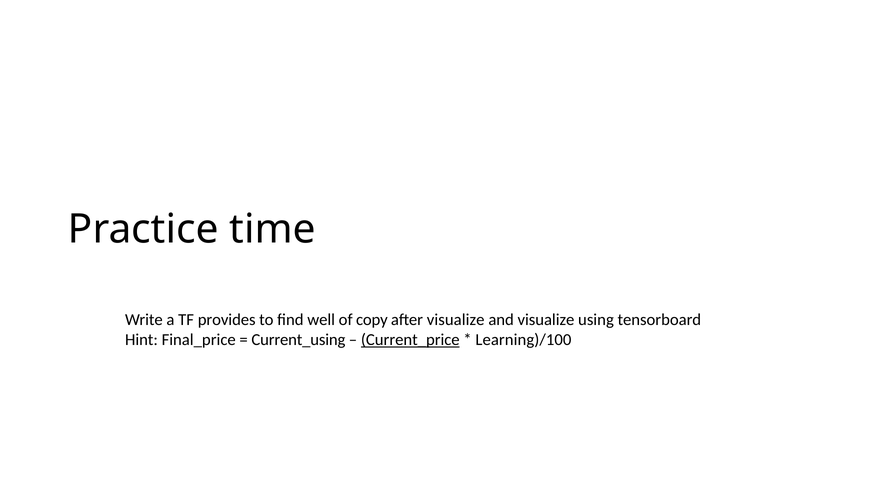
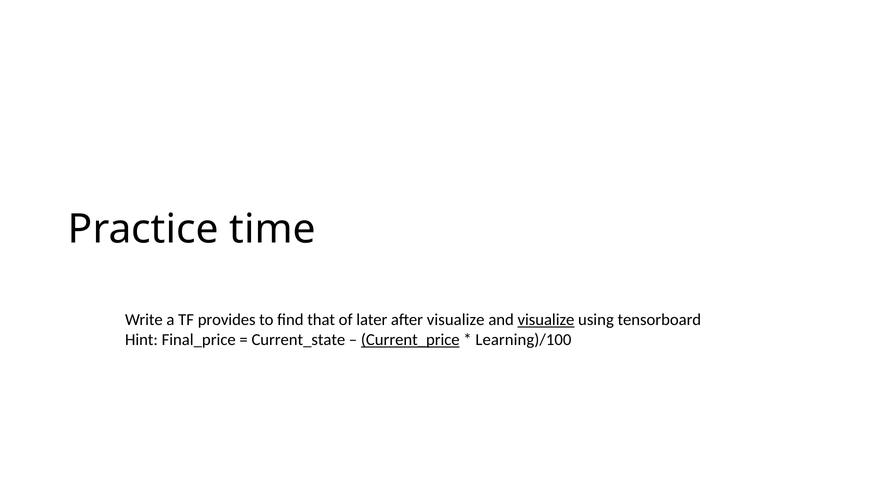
well: well -> that (321, 320)
copy: copy -> later (372, 320)
visualize underline: none -> present (546, 320)
Current_using: Current_using -> Current_state (298, 340)
